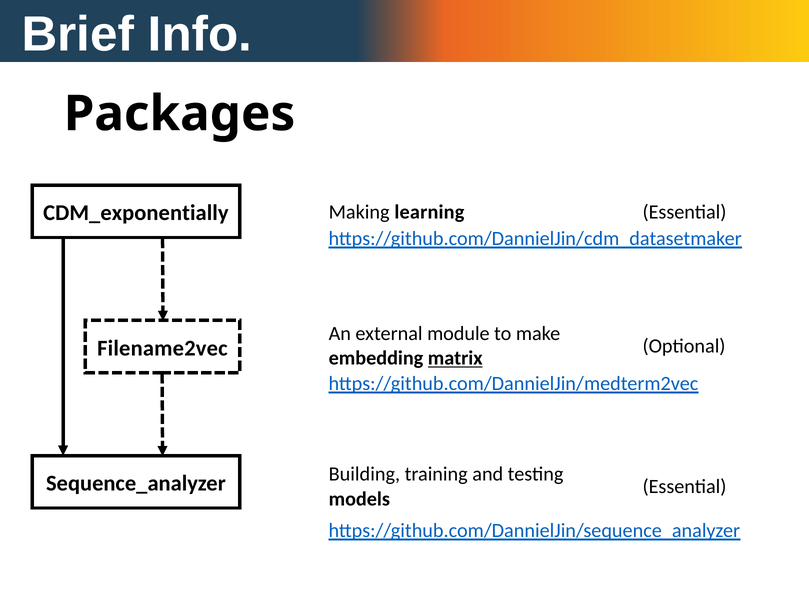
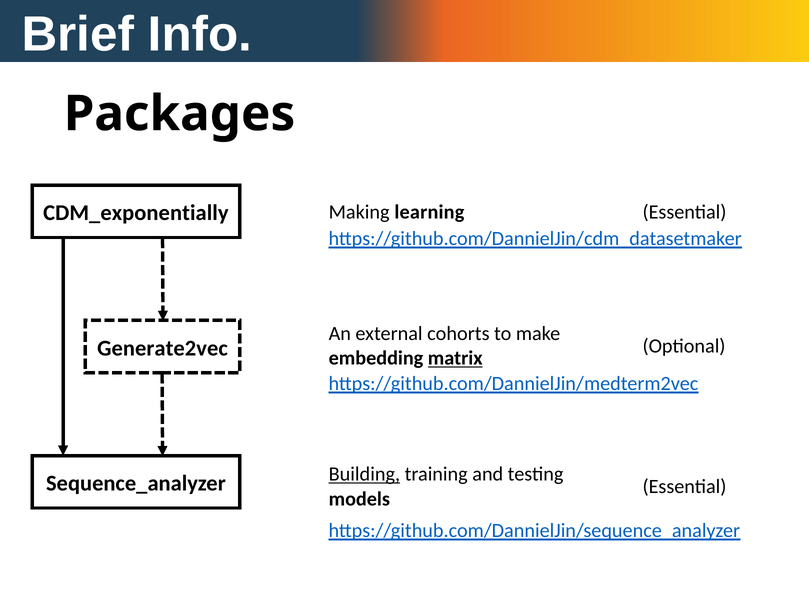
module: module -> cohorts (458, 333)
Filename2vec: Filename2vec -> Generate2vec (162, 348)
Building underline: none -> present (364, 474)
